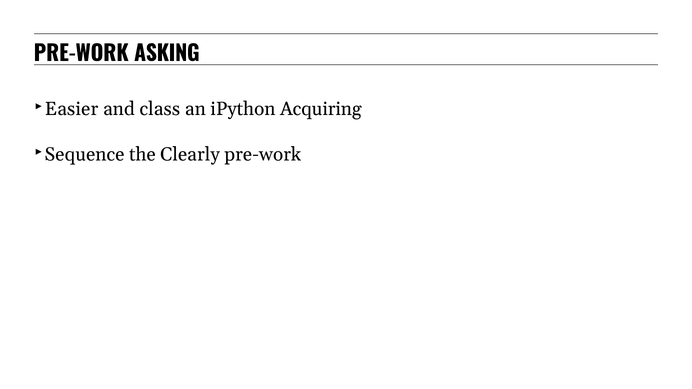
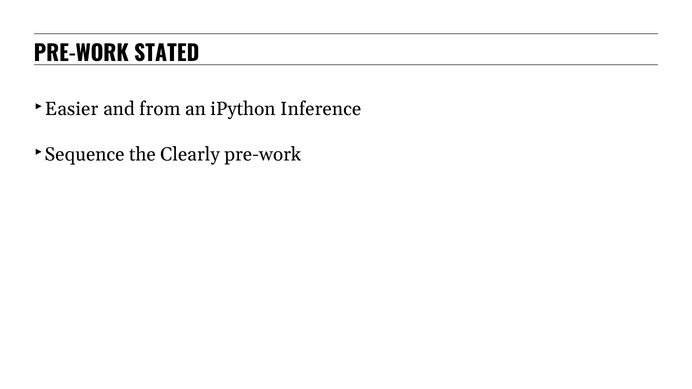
ASKING: ASKING -> STATED (167, 54)
class: class -> from (160, 109)
Acquiring: Acquiring -> Inference (321, 109)
